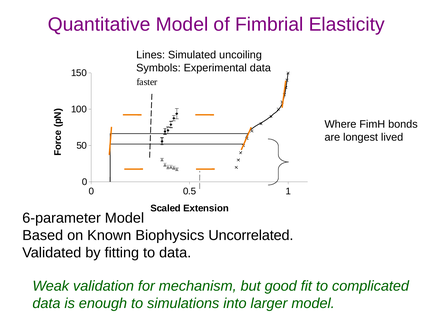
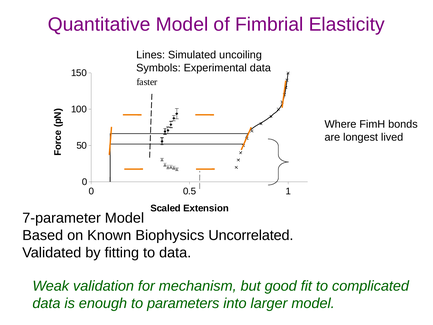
6-parameter: 6-parameter -> 7-parameter (62, 218)
simulations: simulations -> parameters (183, 303)
